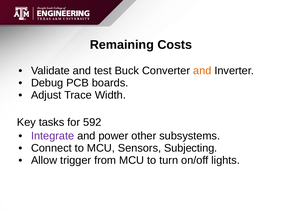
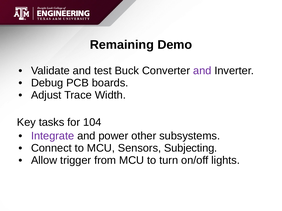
Costs: Costs -> Demo (175, 45)
and colour: orange -> purple (202, 71)
592: 592 -> 104 (92, 123)
